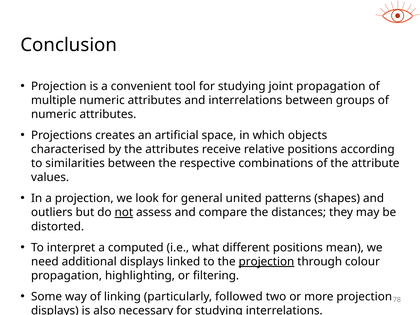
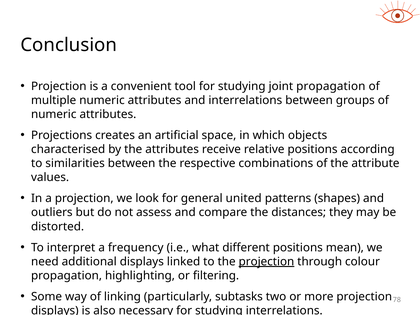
not underline: present -> none (124, 212)
computed: computed -> frequency (136, 247)
followed: followed -> subtasks (239, 296)
